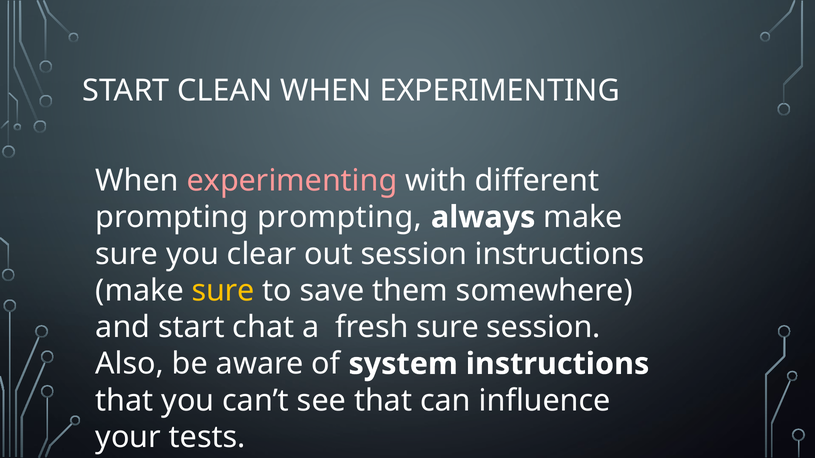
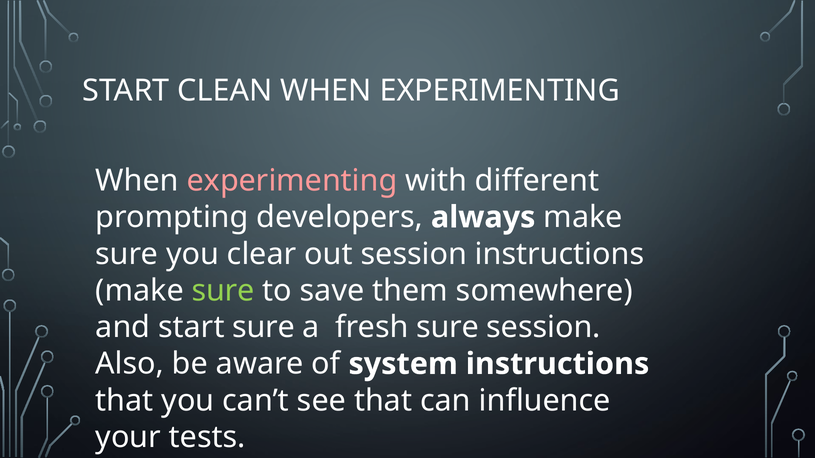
prompting prompting: prompting -> developers (340, 217)
sure colour: yellow -> light green (223, 291)
start chat: chat -> sure (264, 328)
